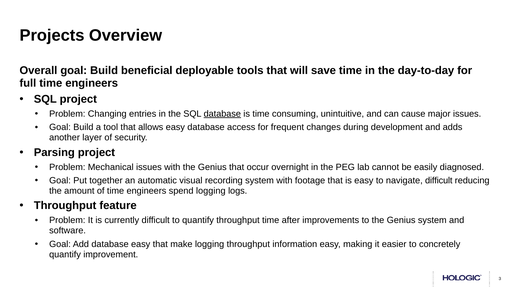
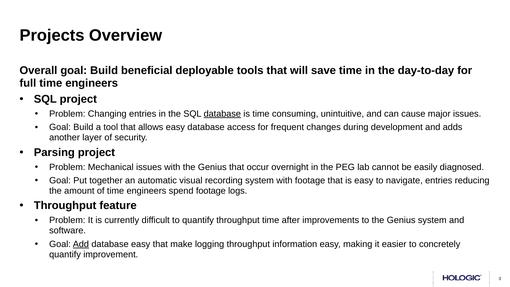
navigate difficult: difficult -> entries (439, 180)
spend logging: logging -> footage (211, 191)
Add underline: none -> present (81, 244)
